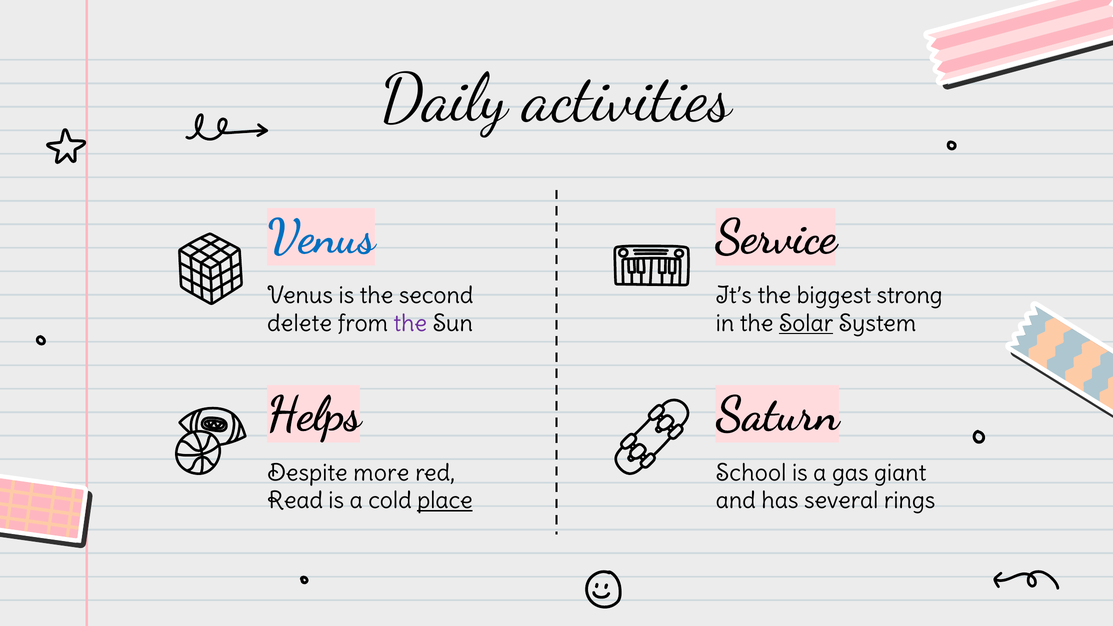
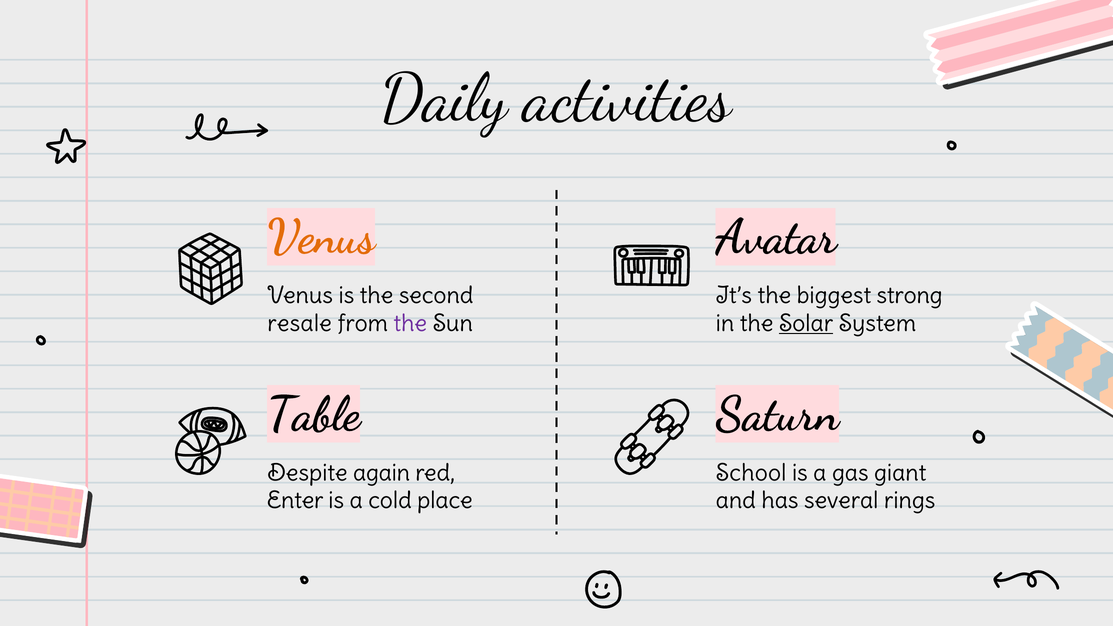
Venus colour: blue -> orange (321, 236)
Service: Service -> Avatar (776, 236)
delete: delete -> resale (300, 324)
Helps: Helps -> Table (314, 413)
more: more -> again (382, 473)
Read: Read -> Enter (295, 501)
place underline: present -> none (445, 501)
